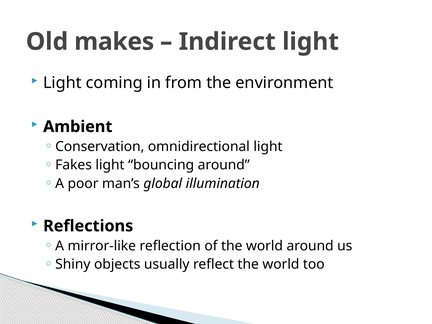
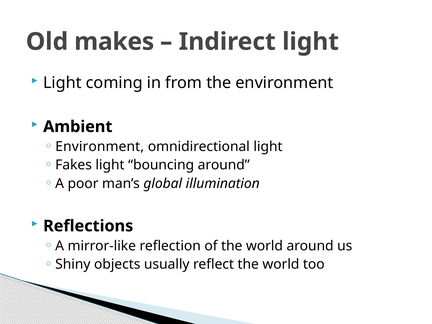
Conservation: Conservation -> Environment (100, 146)
